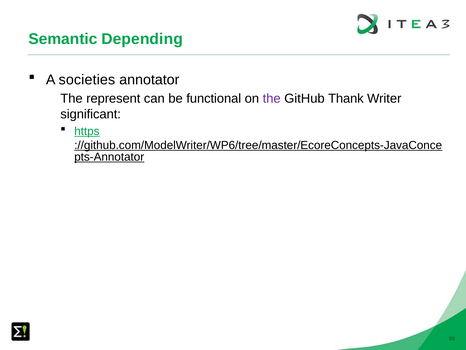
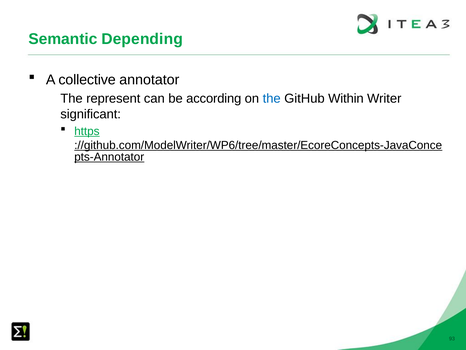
societies: societies -> collective (87, 80)
functional: functional -> according (214, 99)
the colour: purple -> blue (272, 99)
Thank: Thank -> Within (346, 99)
